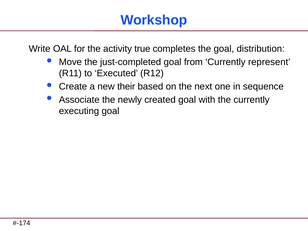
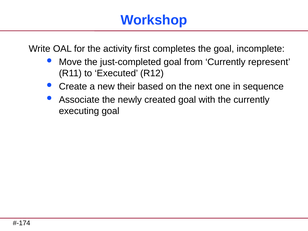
true: true -> first (142, 49)
distribution: distribution -> incomplete (261, 49)
